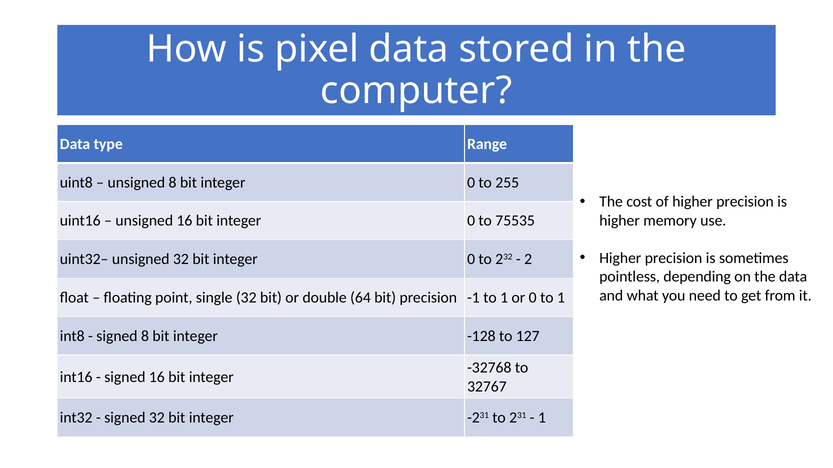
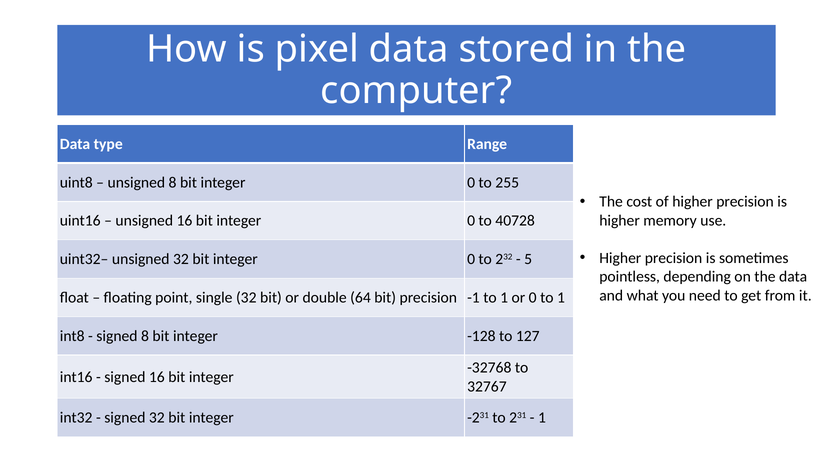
75535: 75535 -> 40728 (515, 221)
2: 2 -> 5 (528, 260)
